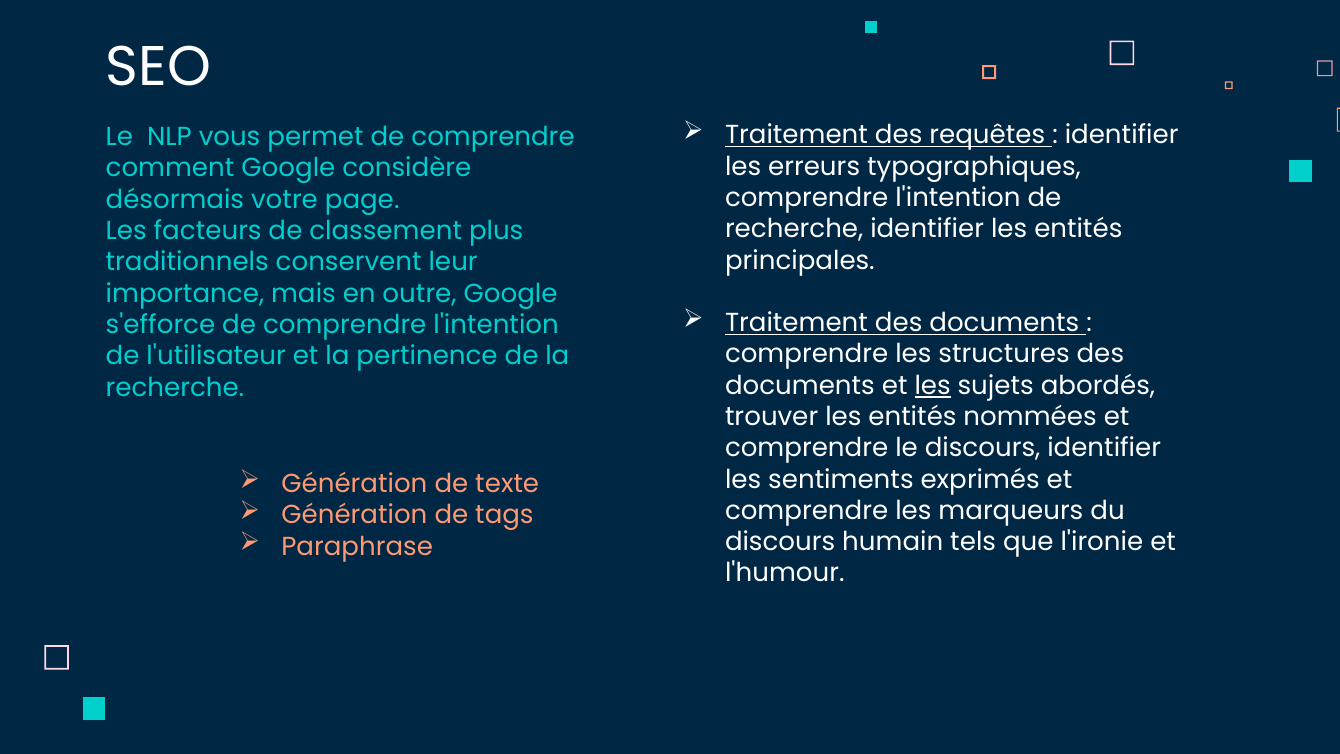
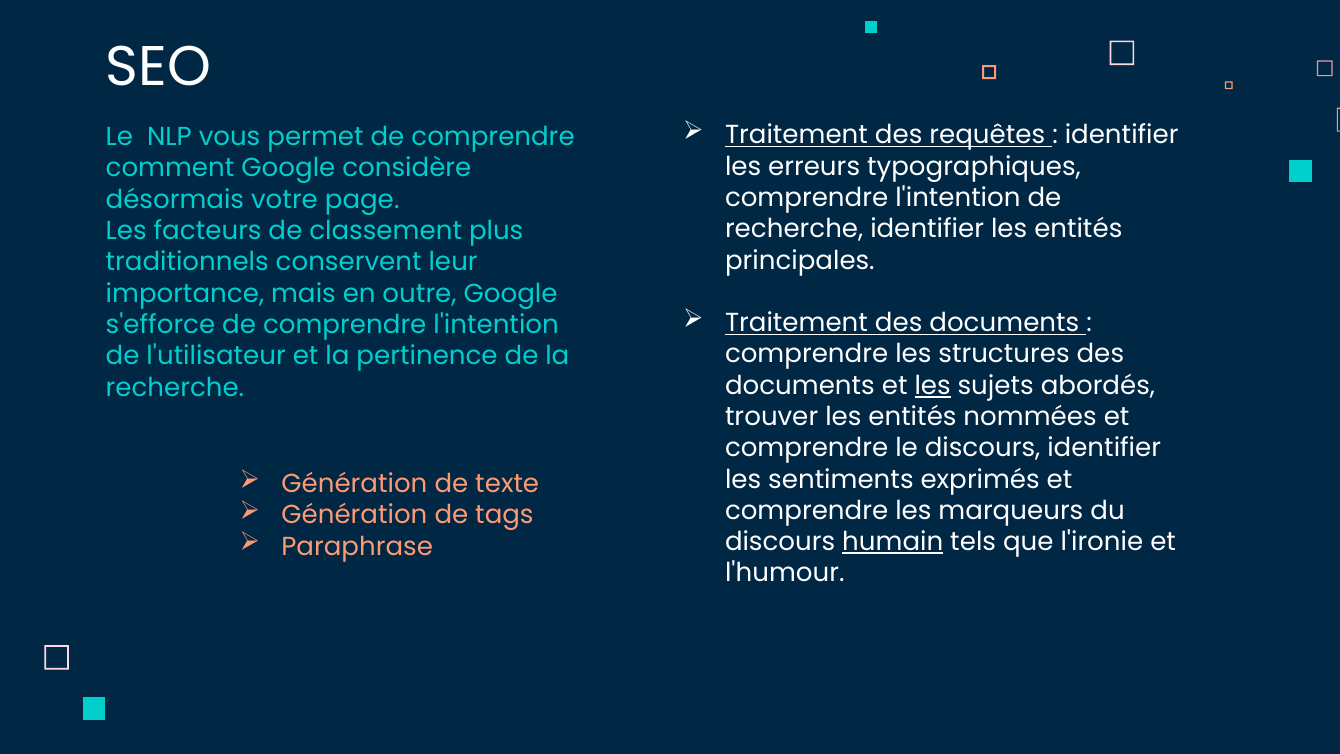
humain underline: none -> present (893, 542)
